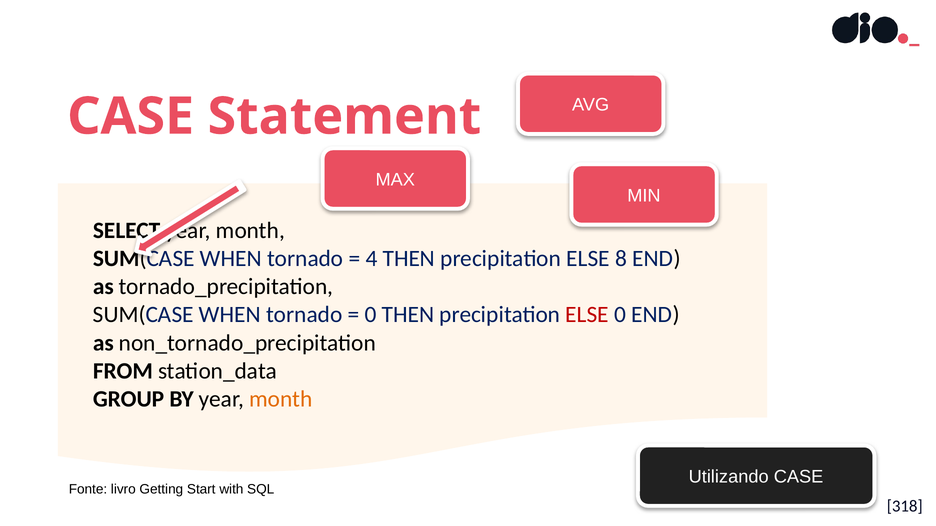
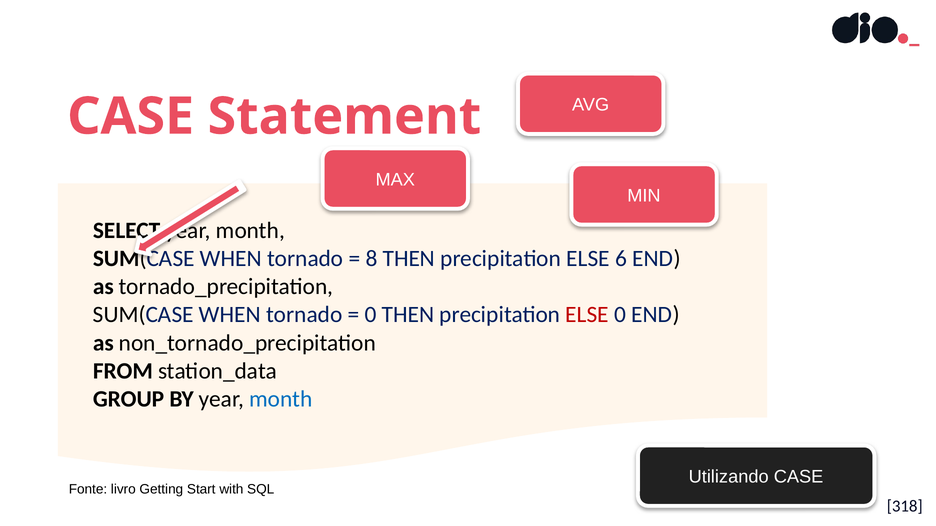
4: 4 -> 8 (372, 259)
8: 8 -> 6 (621, 259)
month colour: orange -> blue (281, 399)
